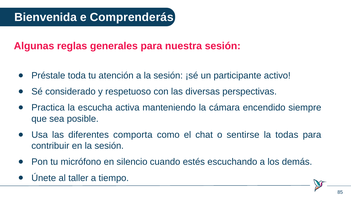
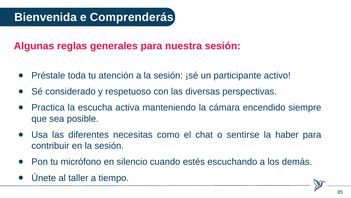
comporta: comporta -> necesitas (133, 134)
todas: todas -> haber (287, 134)
